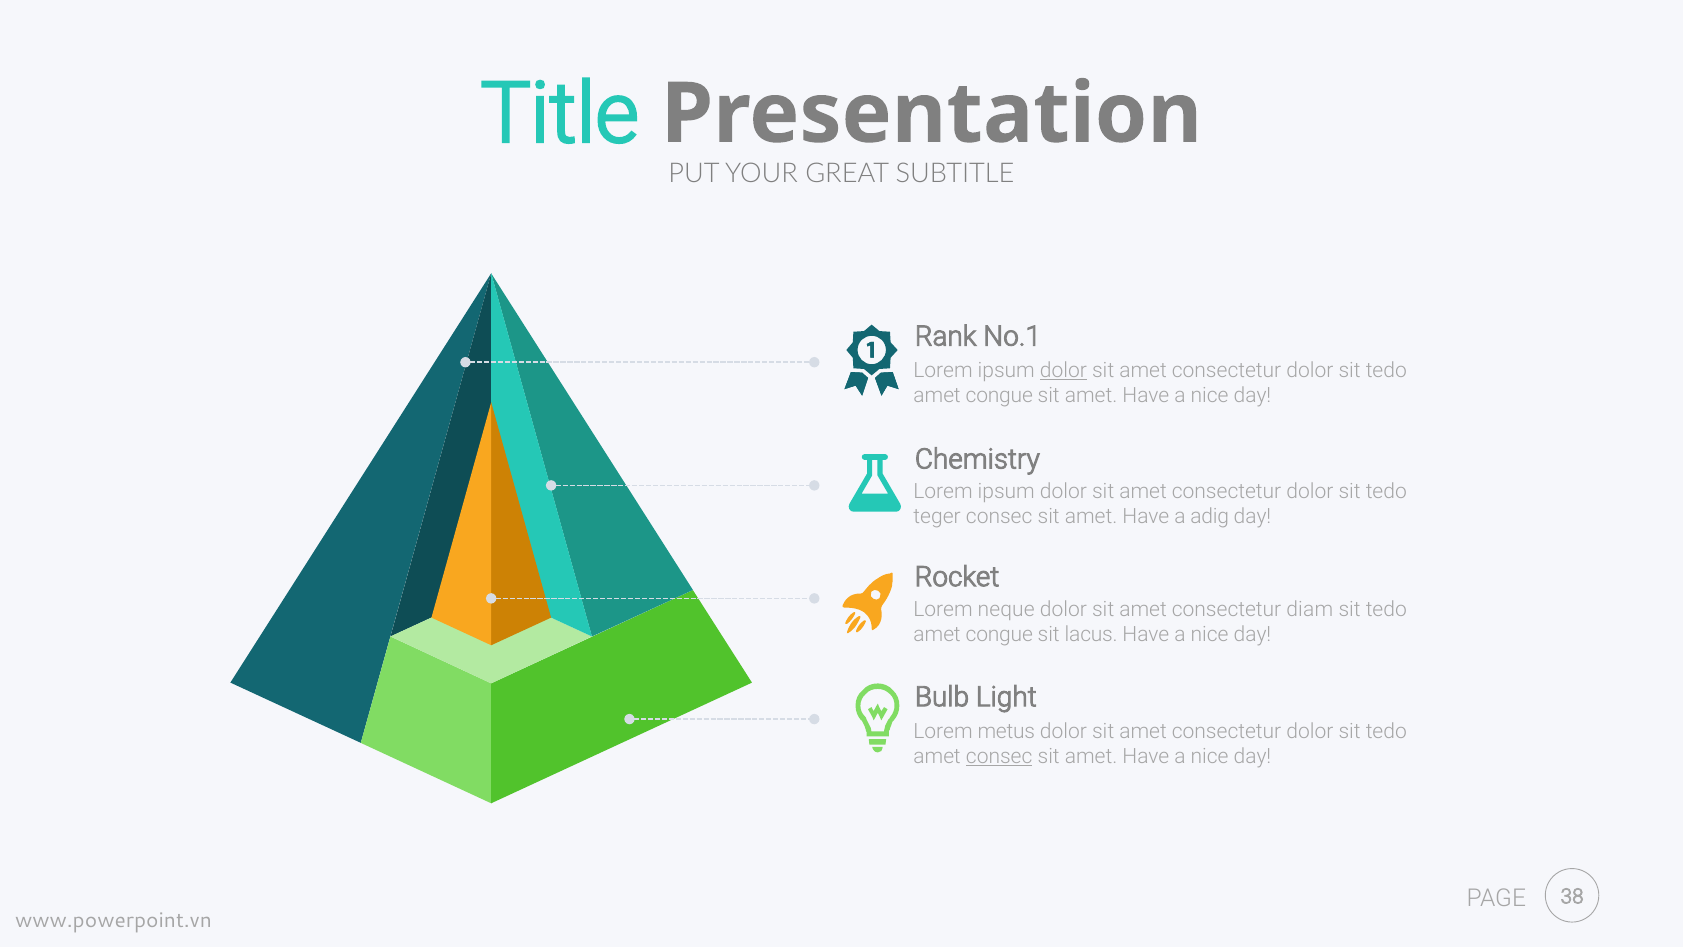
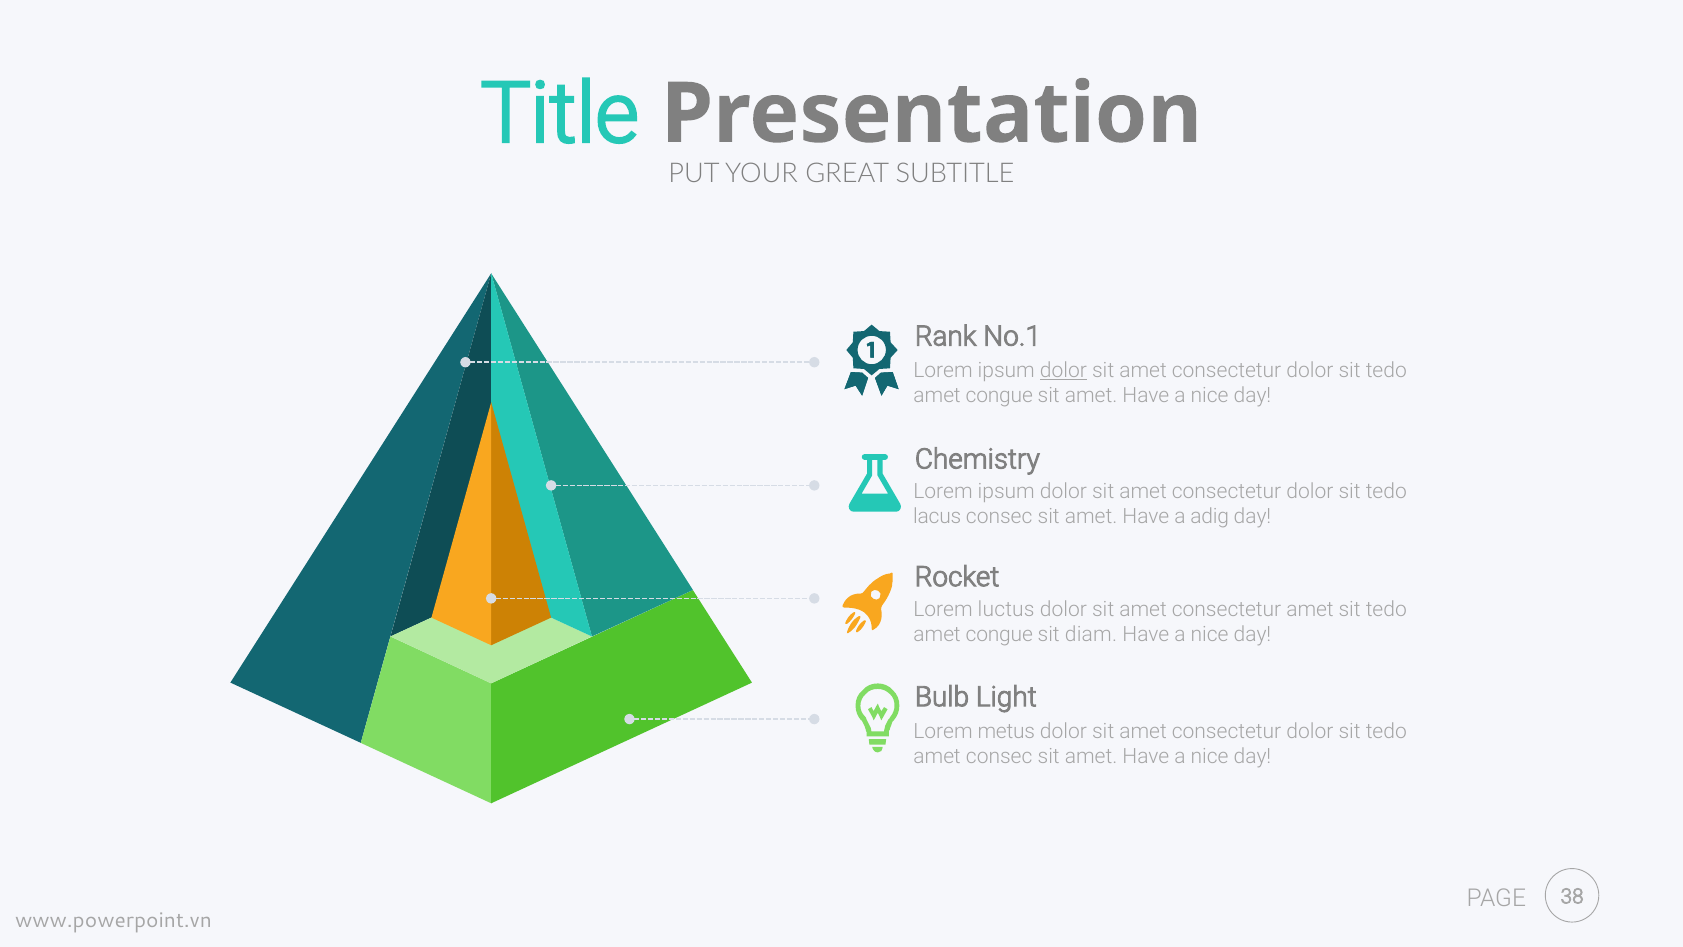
teger: teger -> lacus (937, 517)
neque: neque -> luctus (1006, 609)
consectetur diam: diam -> amet (1310, 609)
lacus: lacus -> diam (1091, 635)
consec underline: present -> none (999, 756)
